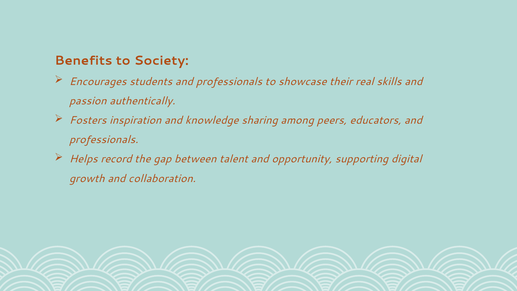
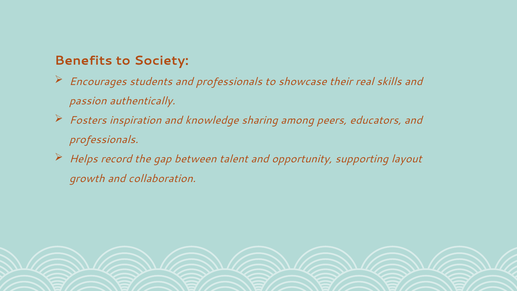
digital: digital -> layout (407, 159)
